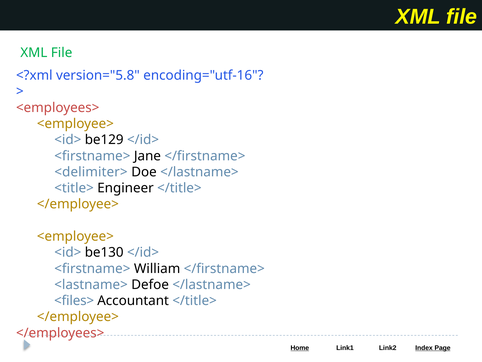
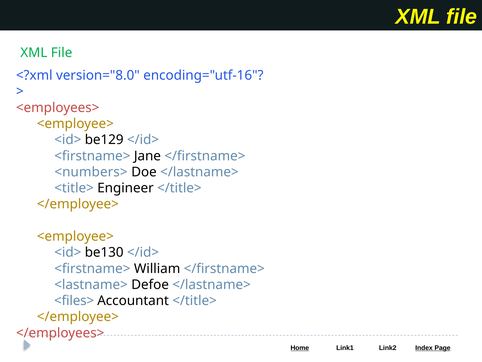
version="5.8: version="5.8 -> version="8.0 (98, 75)
<delimiter>: <delimiter> -> <numbers> (91, 172)
